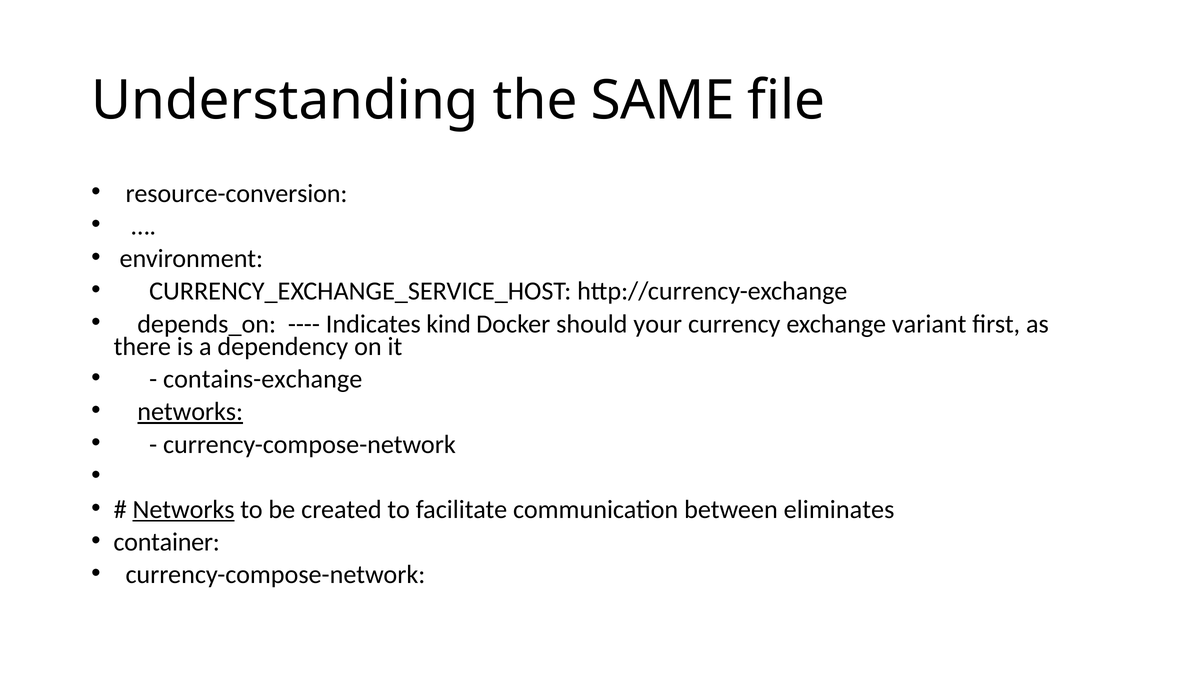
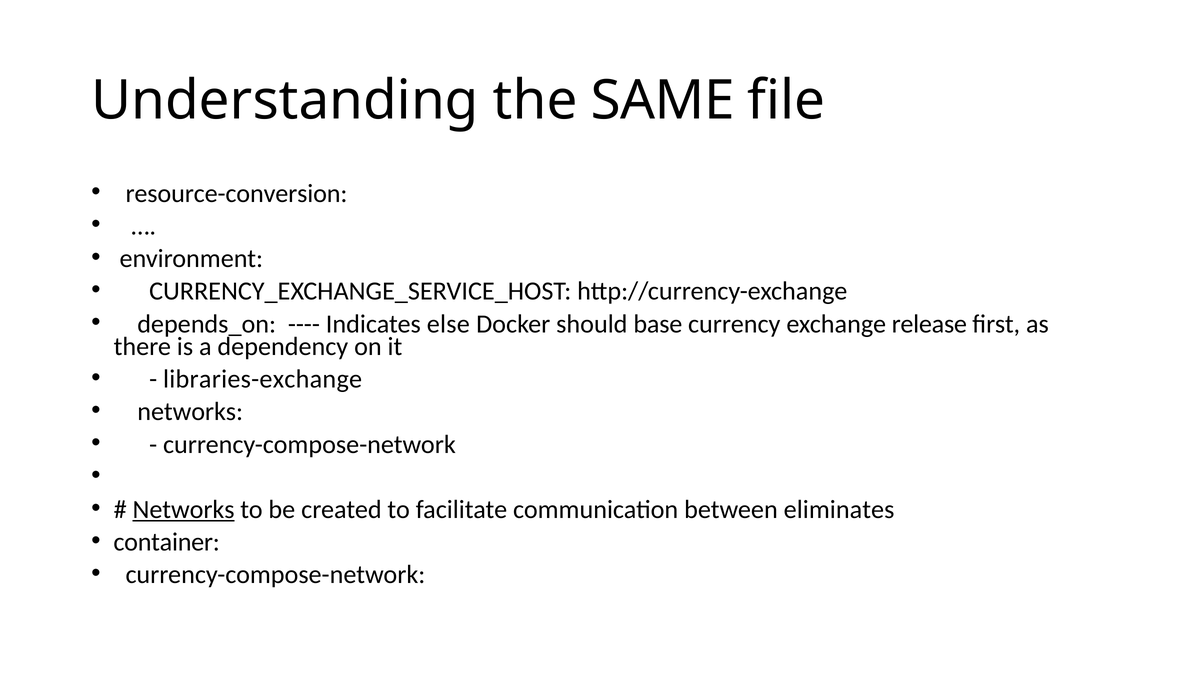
kind: kind -> else (448, 324)
your: your -> base (658, 324)
variant: variant -> release (929, 324)
contains-exchange: contains-exchange -> libraries-exchange (263, 379)
networks underline: present -> none (190, 411)
